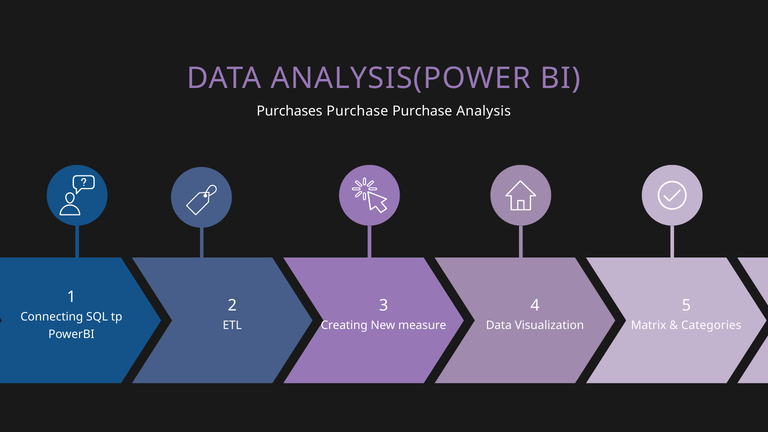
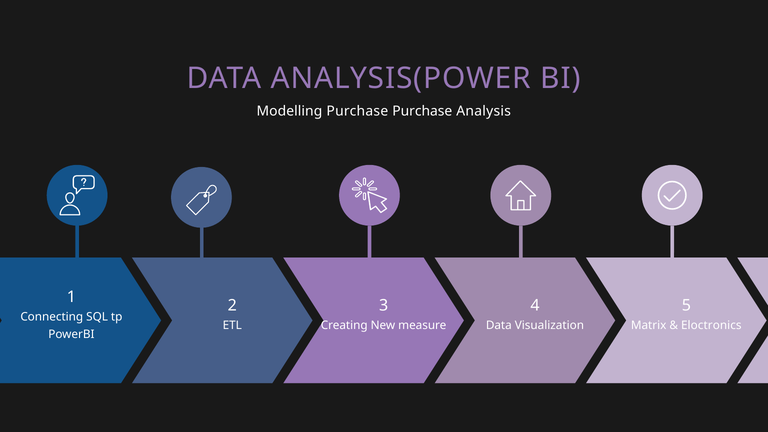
Purchases: Purchases -> Modelling (289, 111)
Categories: Categories -> Eloctronics (711, 326)
